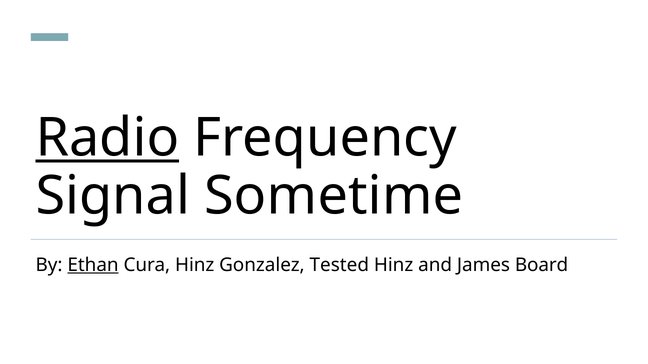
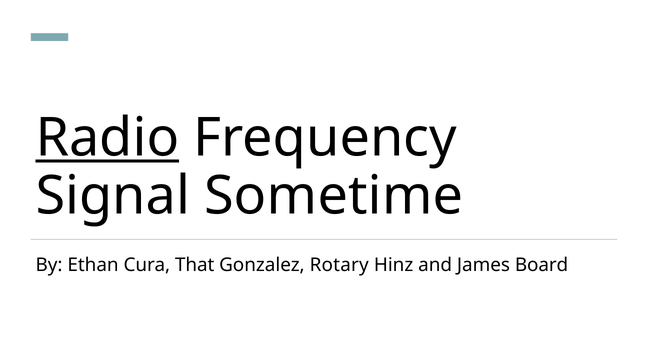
Ethan underline: present -> none (93, 265)
Cura Hinz: Hinz -> That (195, 265)
Tested: Tested -> Rotary (339, 265)
